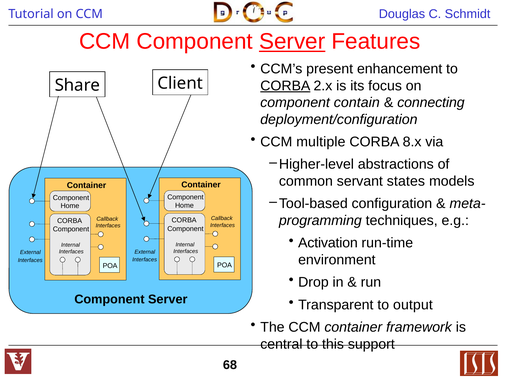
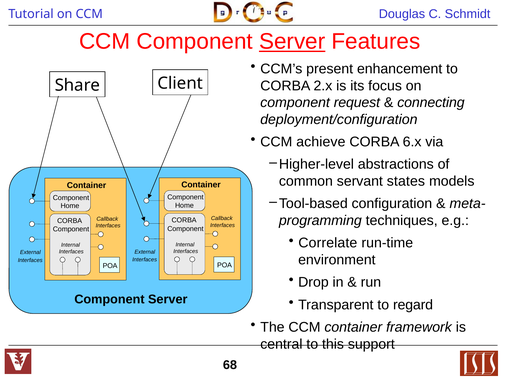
CORBA underline: present -> none (285, 86)
contain: contain -> request (357, 103)
multiple: multiple -> achieve (321, 142)
8.x: 8.x -> 6.x (412, 142)
Activation: Activation -> Correlate (328, 243)
output: output -> regard (413, 305)
